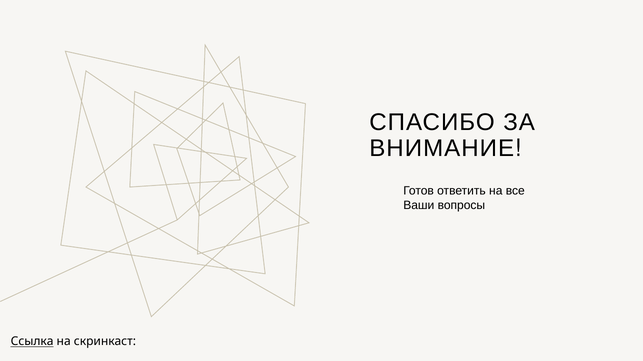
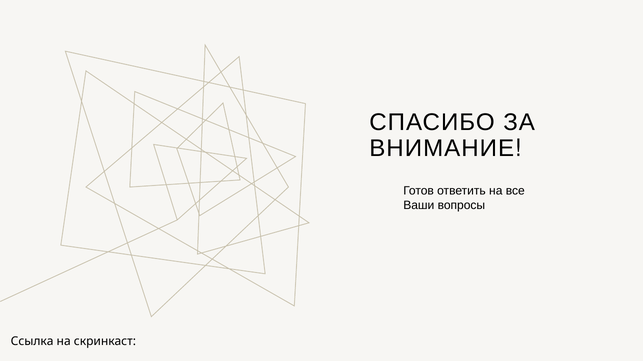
Ссылка underline: present -> none (32, 342)
